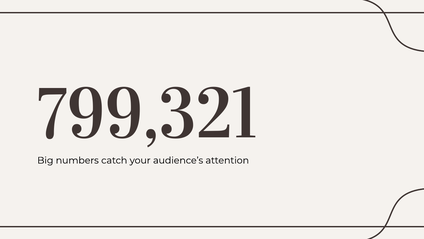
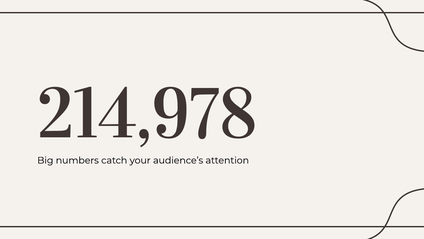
799,321: 799,321 -> 214,978 (148, 114)
